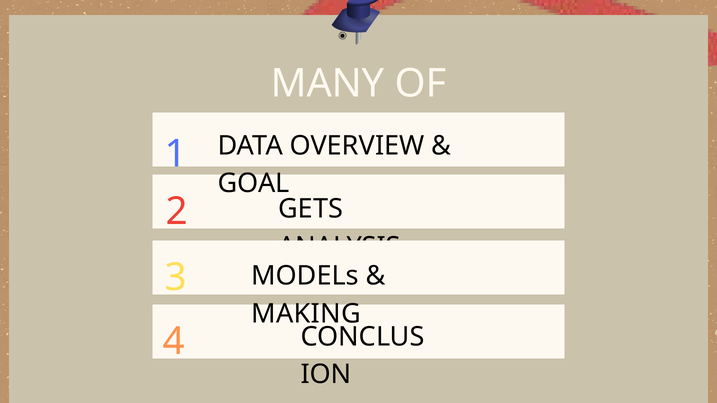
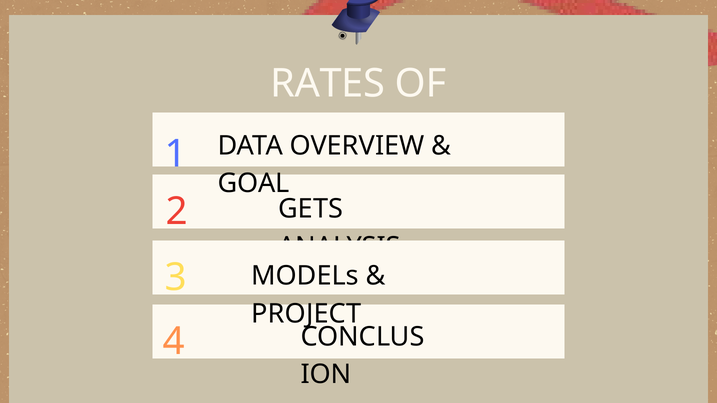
MANY: MANY -> RATES (328, 84)
MAKING: MAKING -> PROJECT (306, 314)
